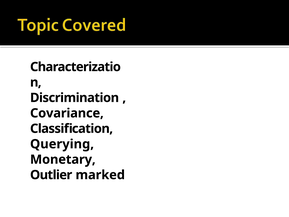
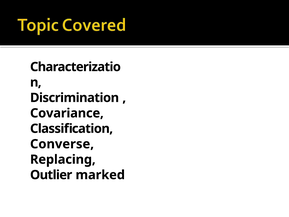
Querying: Querying -> Converse (62, 144)
Monetary: Monetary -> Replacing (63, 159)
